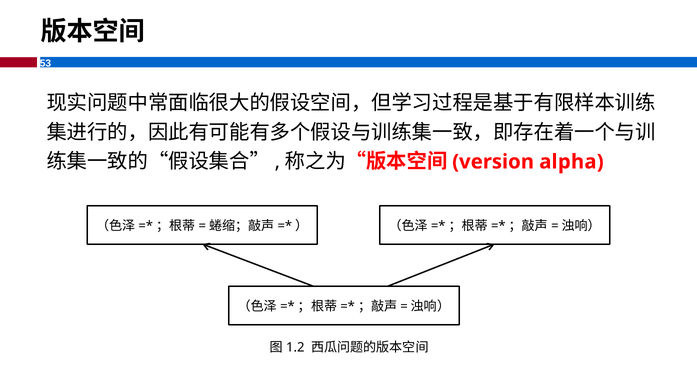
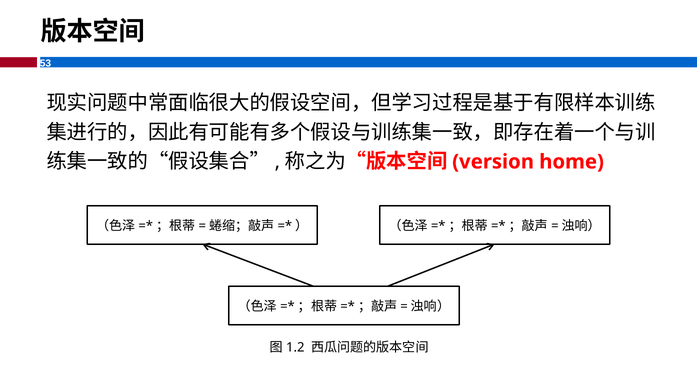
alpha: alpha -> home (572, 162)
